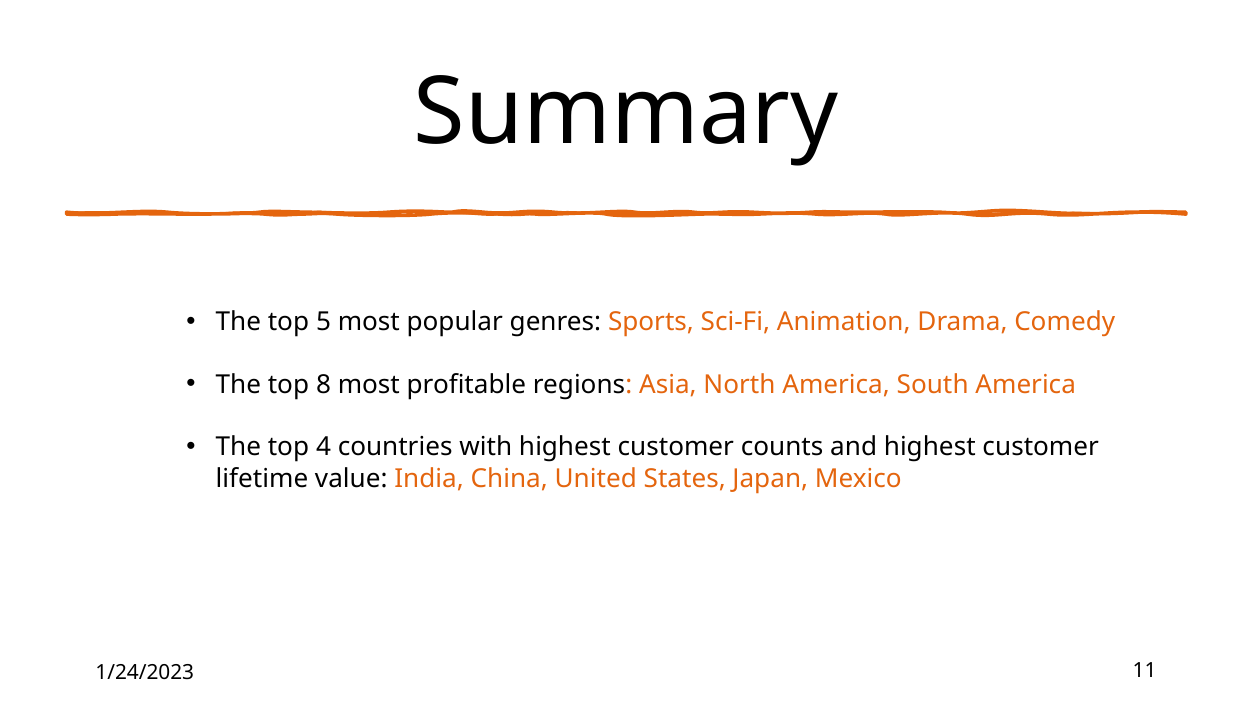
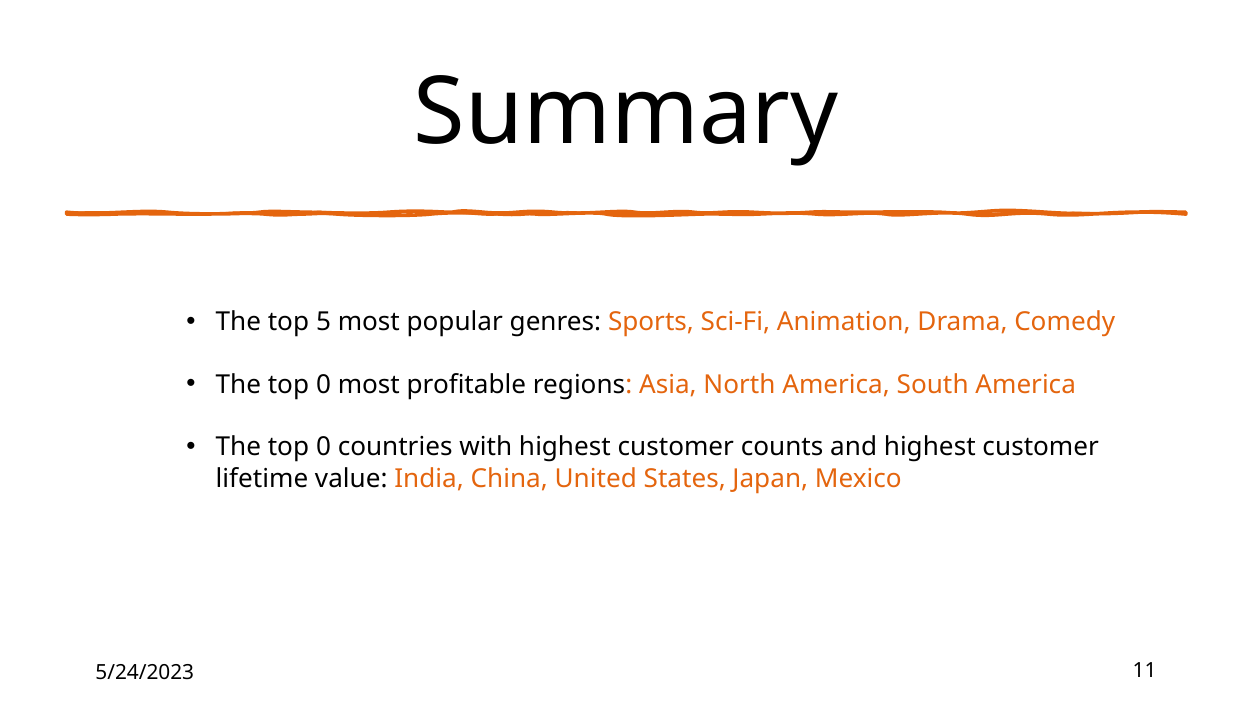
8: 8 -> 0 (323, 385)
4: 4 -> 0 (323, 447)
1/24/2023: 1/24/2023 -> 5/24/2023 (145, 673)
